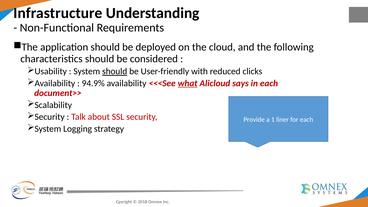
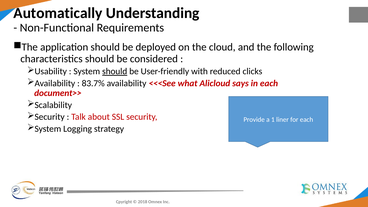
Infrastructure: Infrastructure -> Automatically (58, 13)
94.9%: 94.9% -> 83.7% (93, 83)
what underline: present -> none (188, 83)
